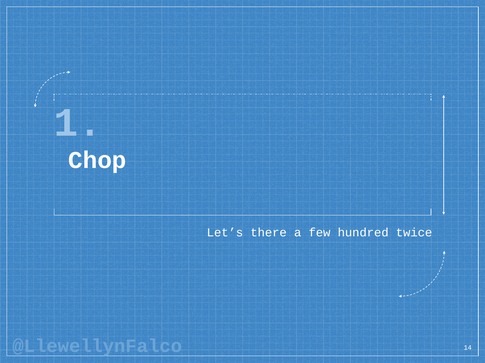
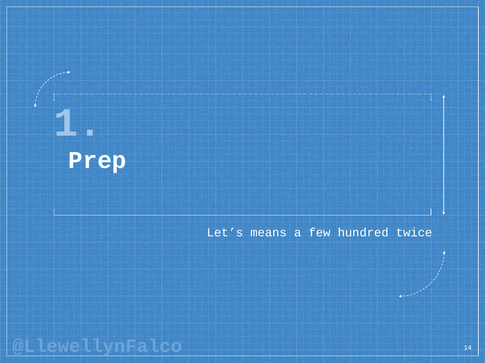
Chop: Chop -> Prep (97, 160)
there: there -> means (269, 233)
